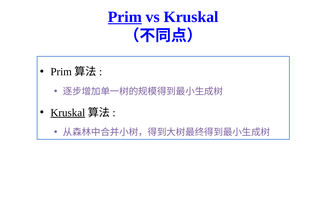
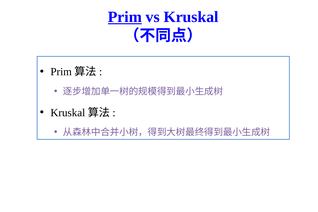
Kruskal underline: present -> none (68, 113)
